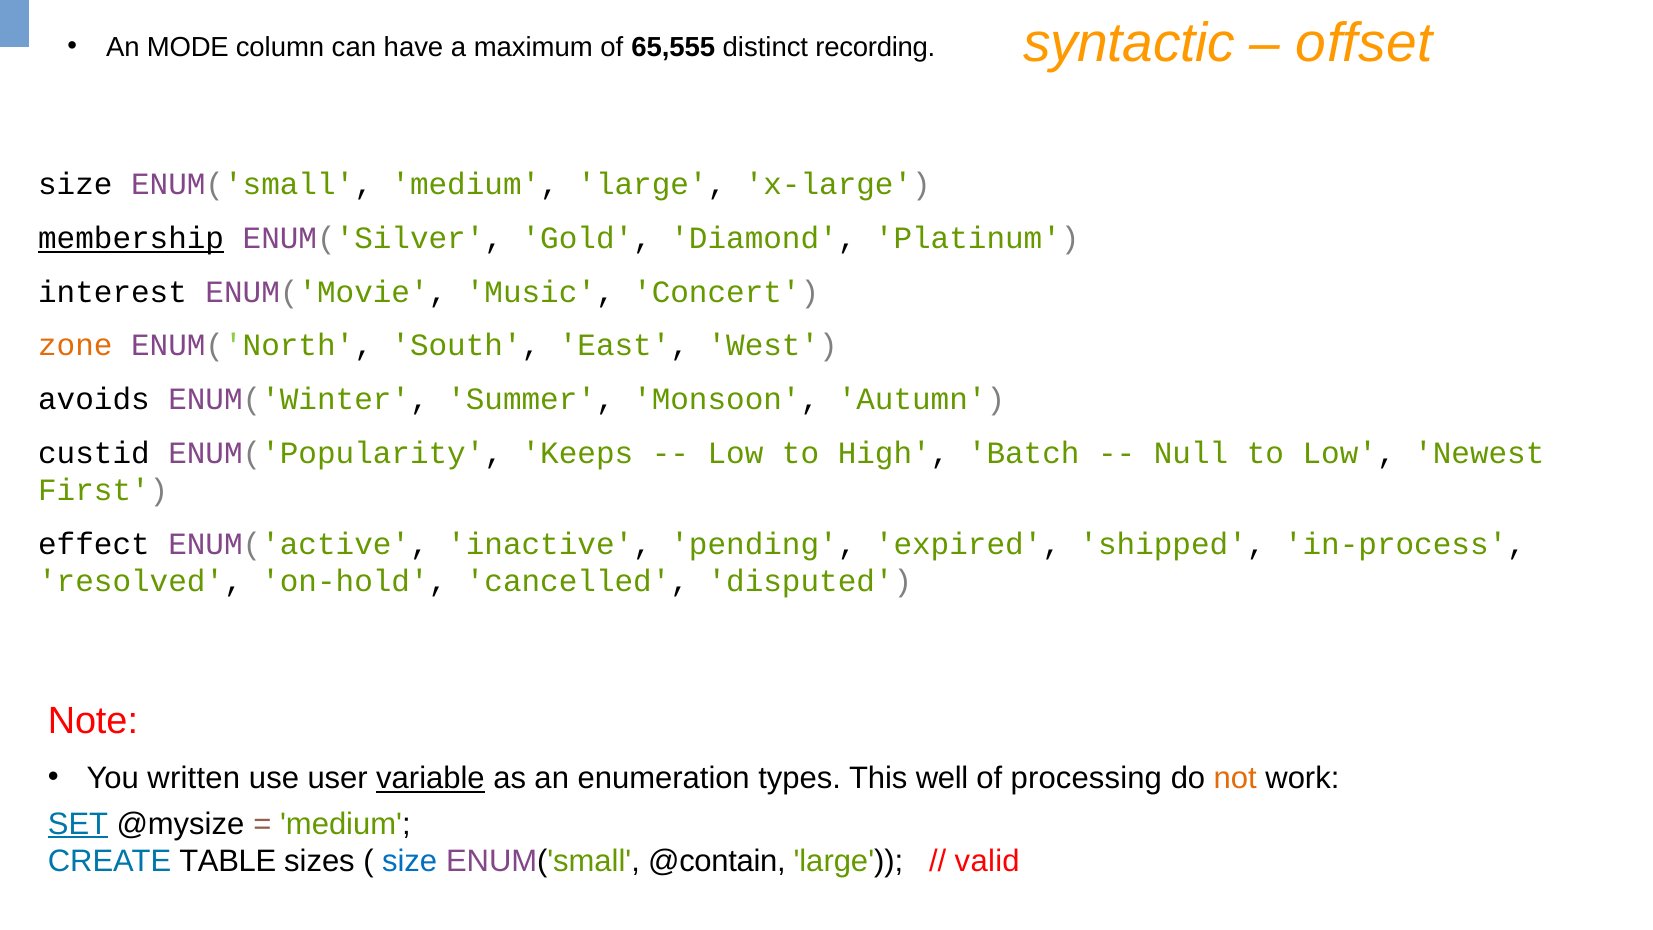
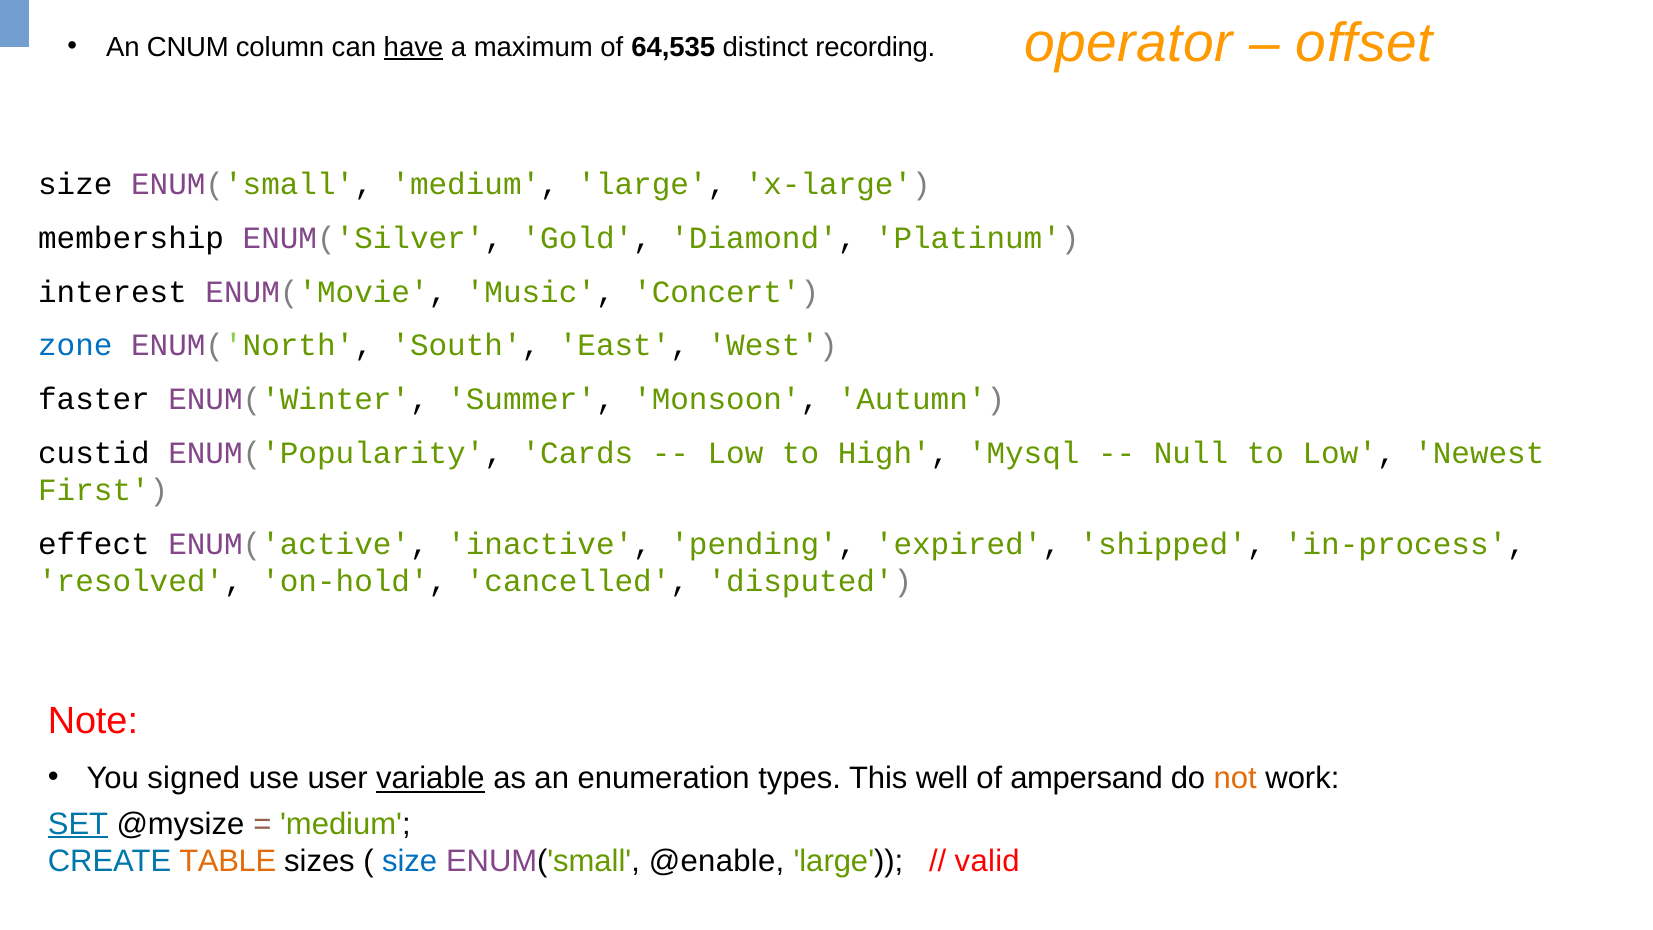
syntactic: syntactic -> operator (1129, 43)
MODE: MODE -> CNUM (188, 47)
have underline: none -> present (414, 47)
65,555: 65,555 -> 64,535 (673, 47)
membership underline: present -> none (131, 238)
zone colour: orange -> blue (75, 346)
avoids: avoids -> faster (94, 399)
Keeps: Keeps -> Cards (577, 453)
Batch: Batch -> Mysql (1024, 453)
written: written -> signed (194, 778)
processing: processing -> ampersand (1087, 778)
TABLE colour: black -> orange (228, 861)
@contain: @contain -> @enable (717, 861)
